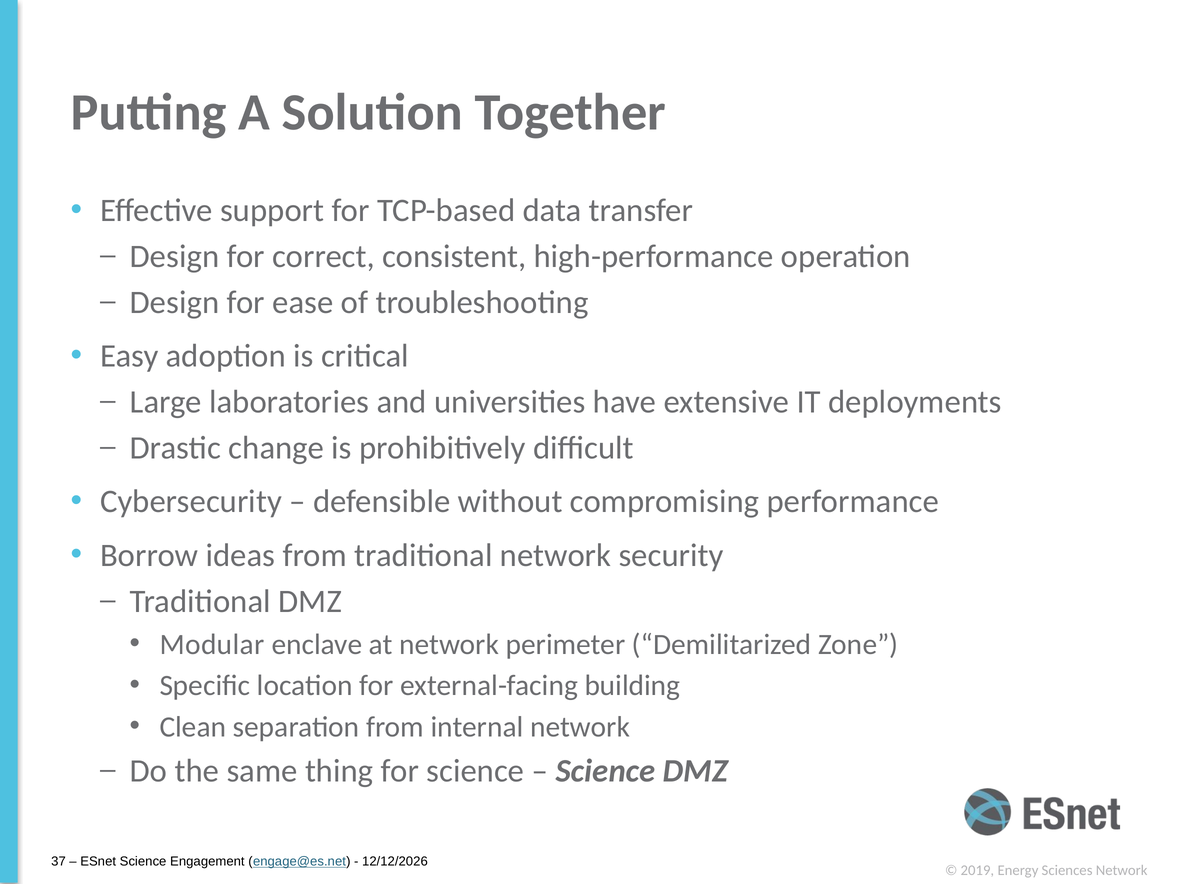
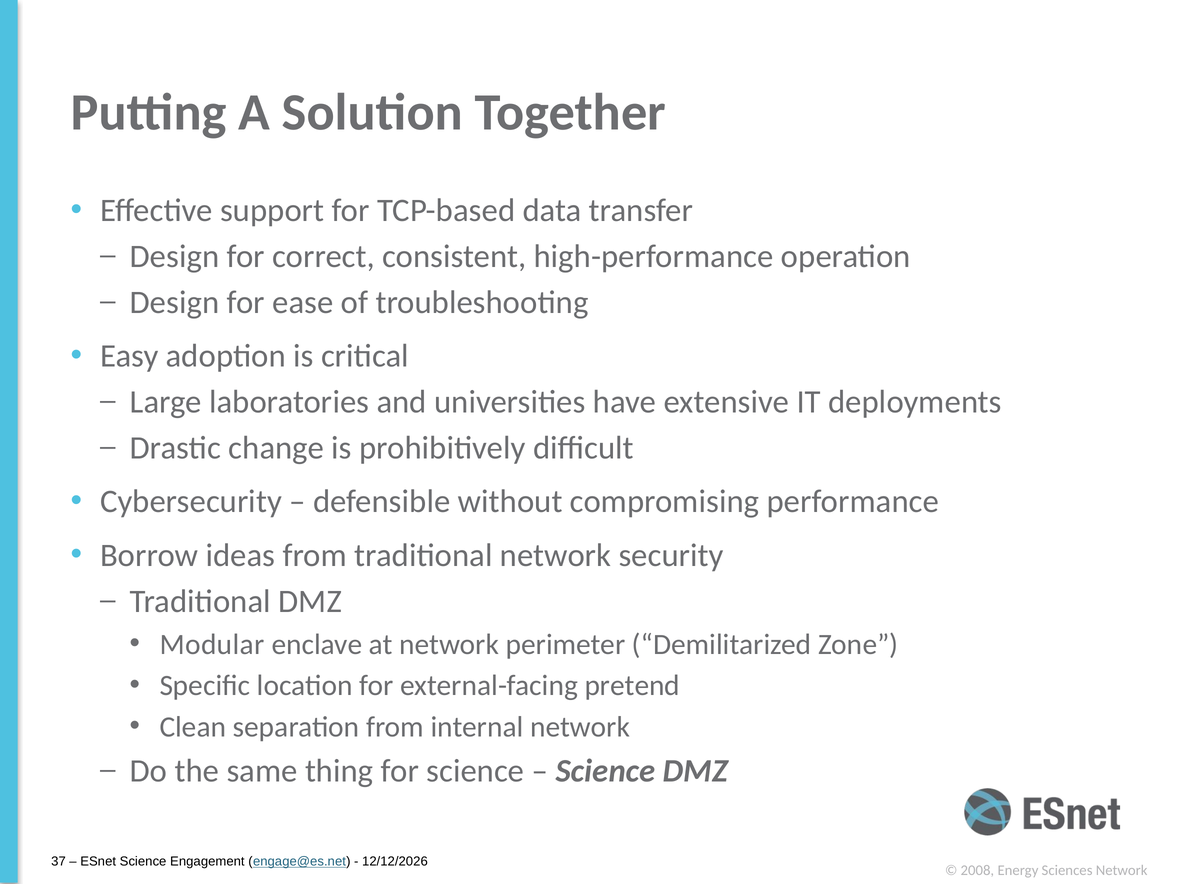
building: building -> pretend (632, 686)
2019: 2019 -> 2008 (977, 871)
